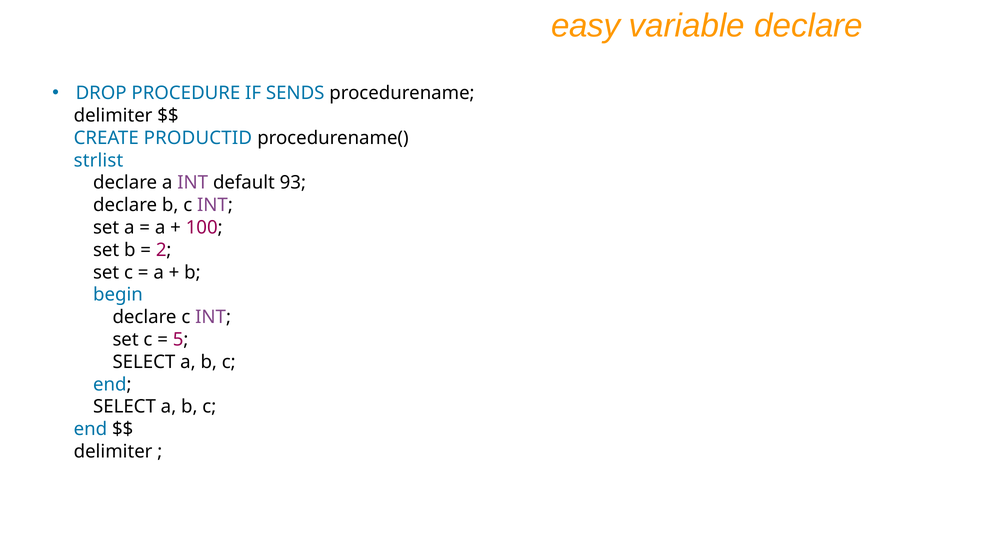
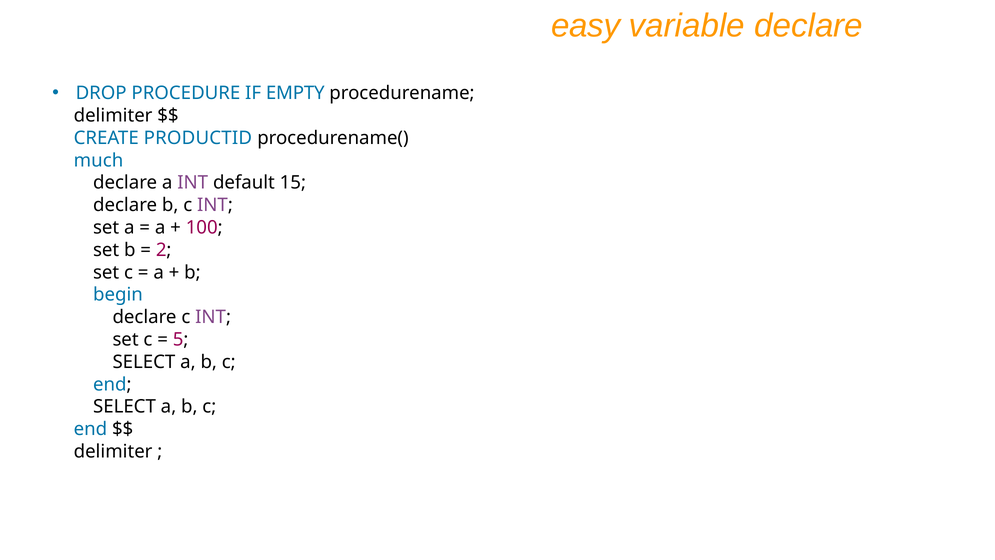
SENDS: SENDS -> EMPTY (295, 93)
strlist: strlist -> much (99, 160)
93: 93 -> 15 (293, 183)
